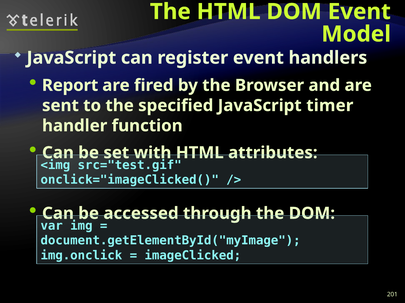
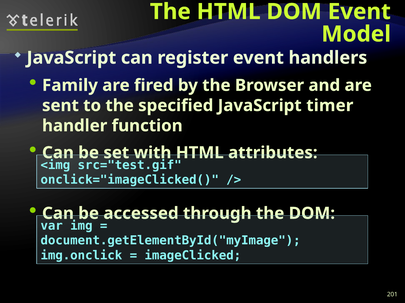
Report: Report -> Family (70, 86)
